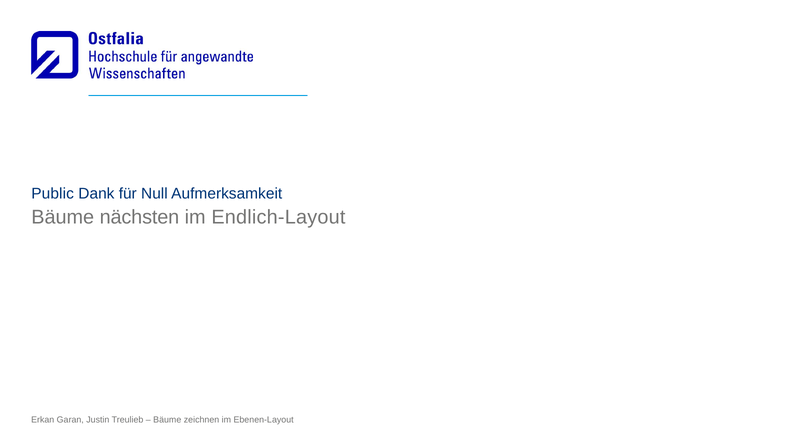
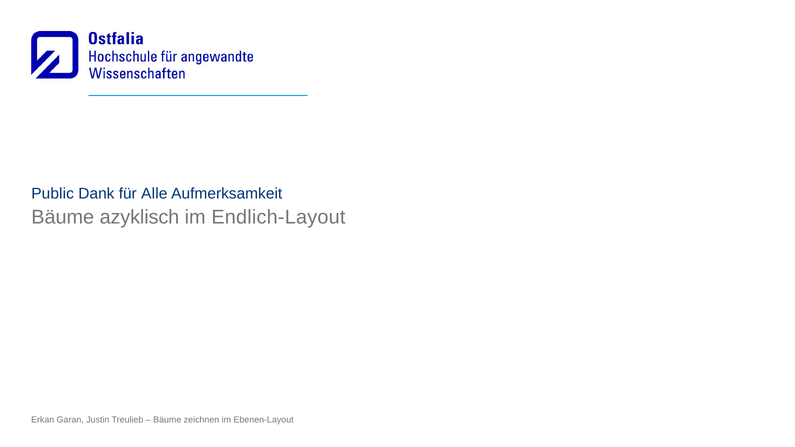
Null: Null -> Alle (154, 194)
nächsten: nächsten -> azyklisch (139, 217)
